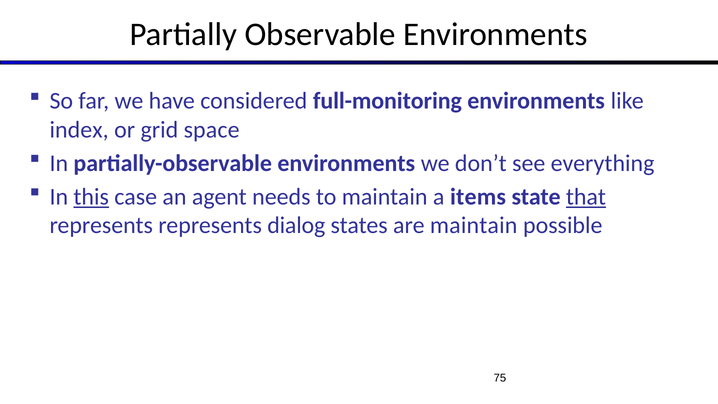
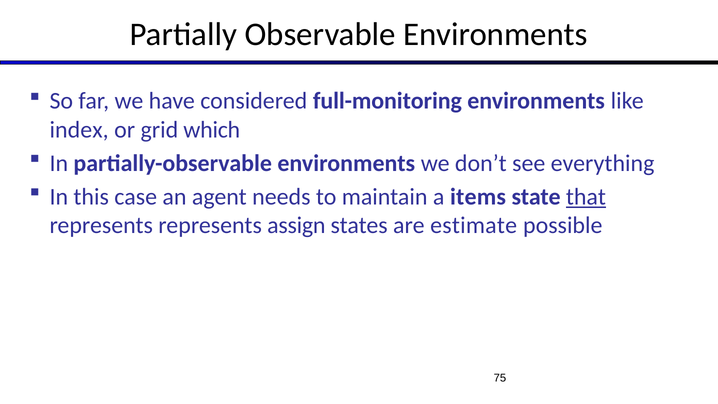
space: space -> which (212, 130)
this underline: present -> none (91, 197)
dialog: dialog -> assign (296, 225)
are maintain: maintain -> estimate (474, 225)
